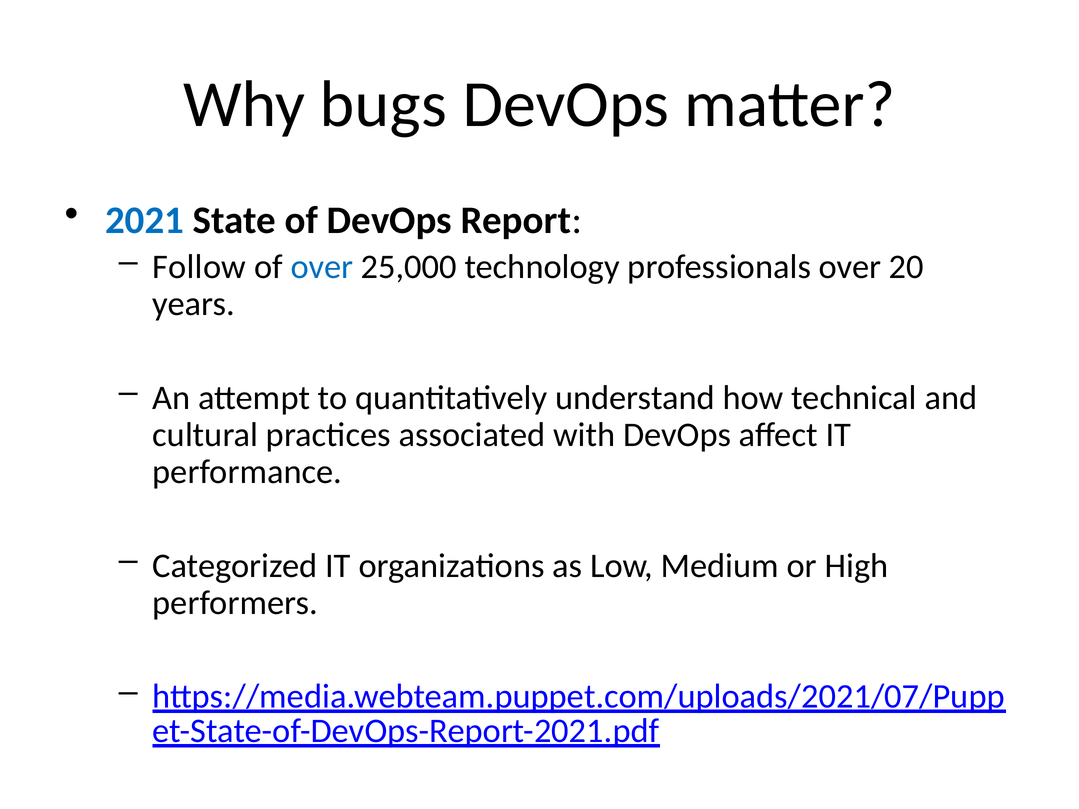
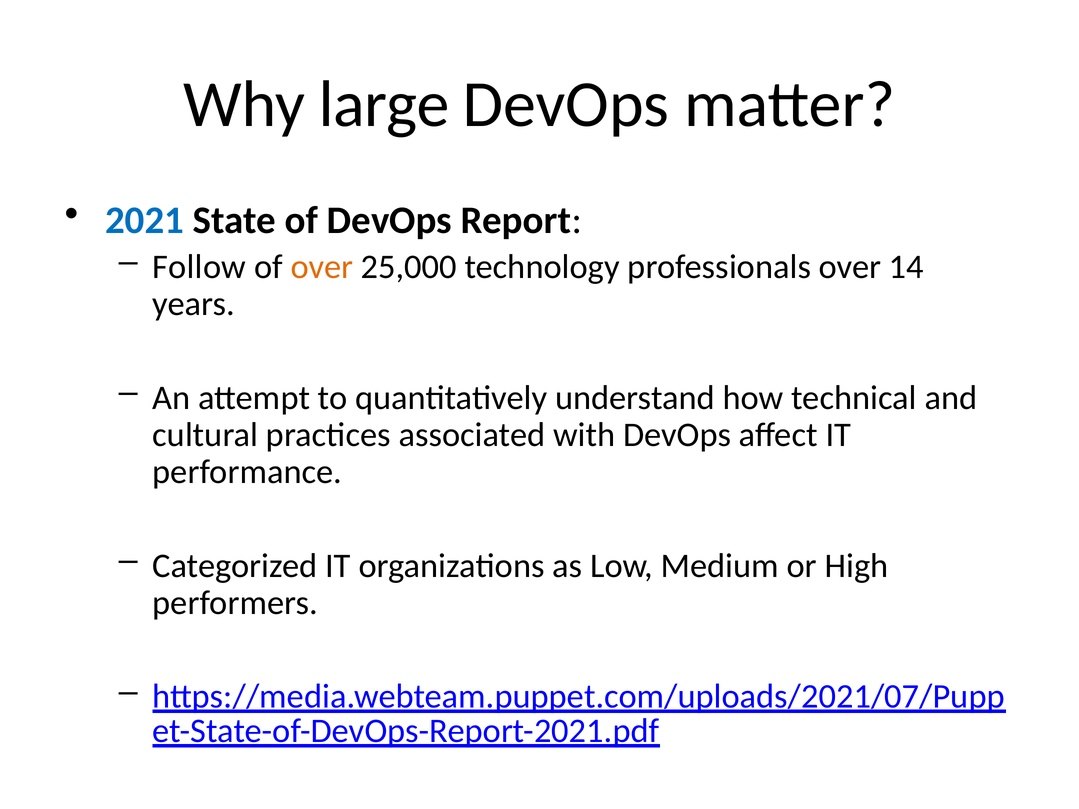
bugs: bugs -> large (384, 104)
over colour: blue -> orange (322, 267)
20: 20 -> 14 (906, 267)
